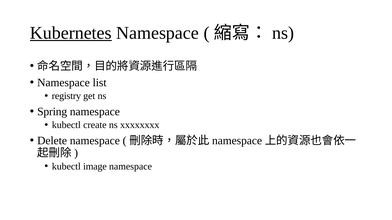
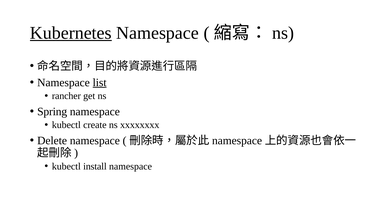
list underline: none -> present (100, 83)
registry: registry -> rancher (66, 96)
image: image -> install (95, 167)
